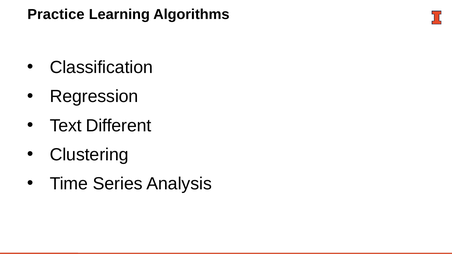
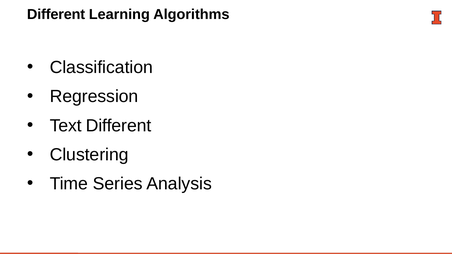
Practice: Practice -> Different (56, 15)
